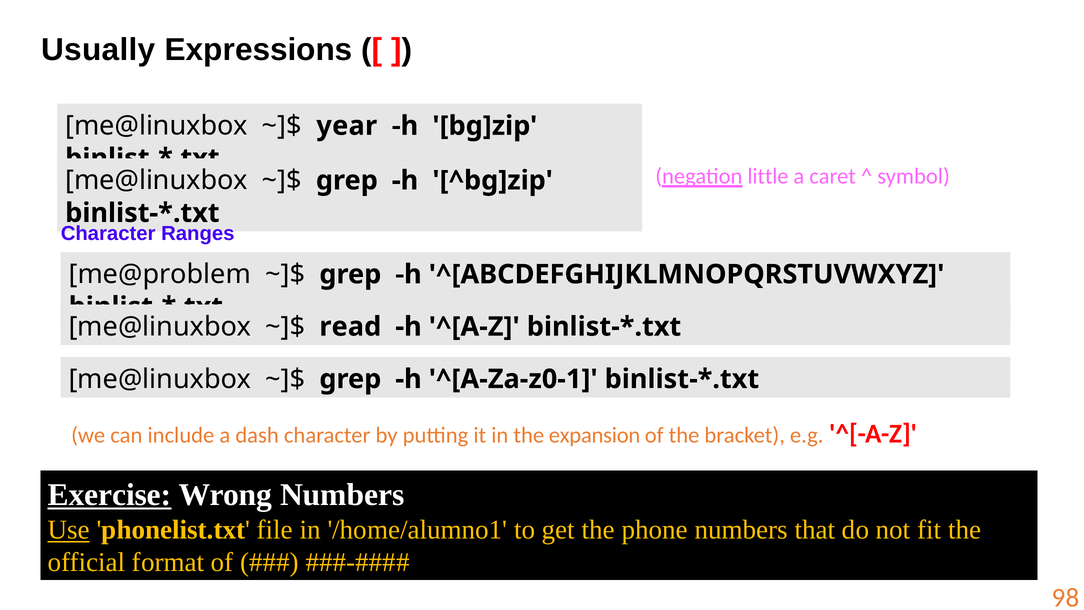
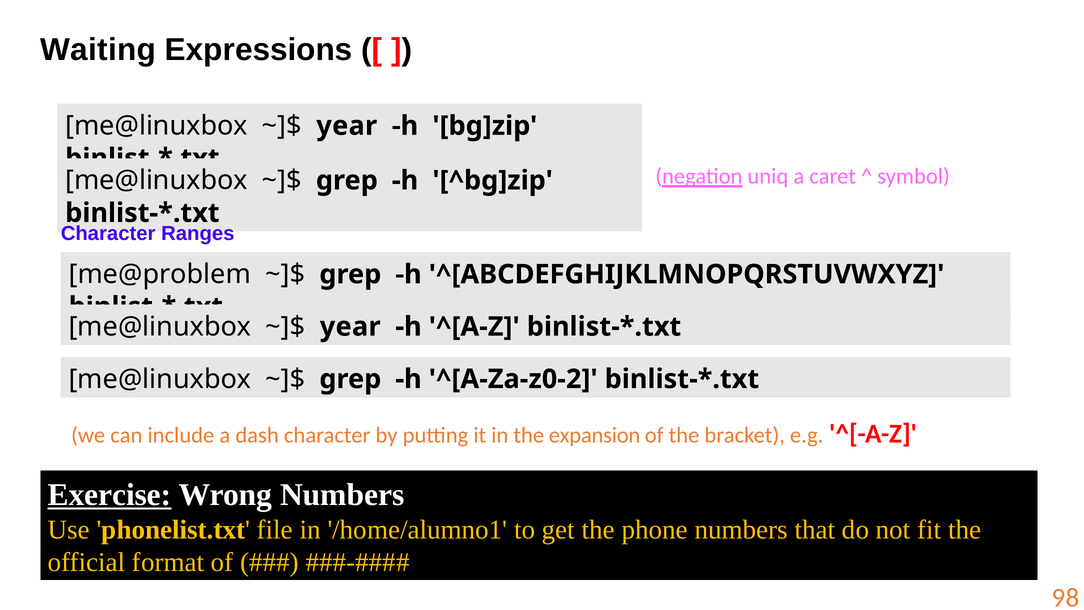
Usually: Usually -> Waiting (98, 50)
little: little -> uniq (768, 176)
read: read -> year (350, 327)
^[A-Za-z0-1: ^[A-Za-z0-1 -> ^[A-Za-z0-2 (513, 379)
Use underline: present -> none (69, 530)
